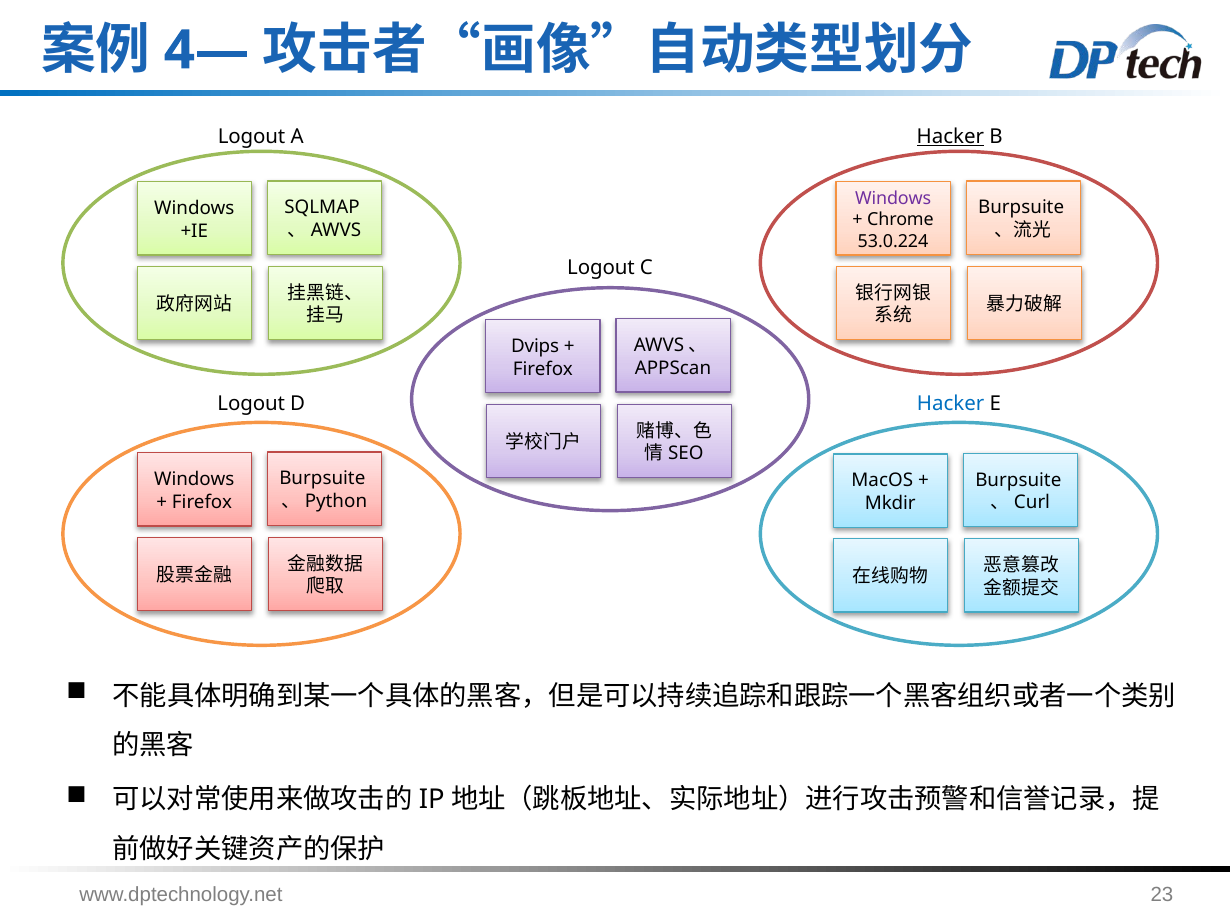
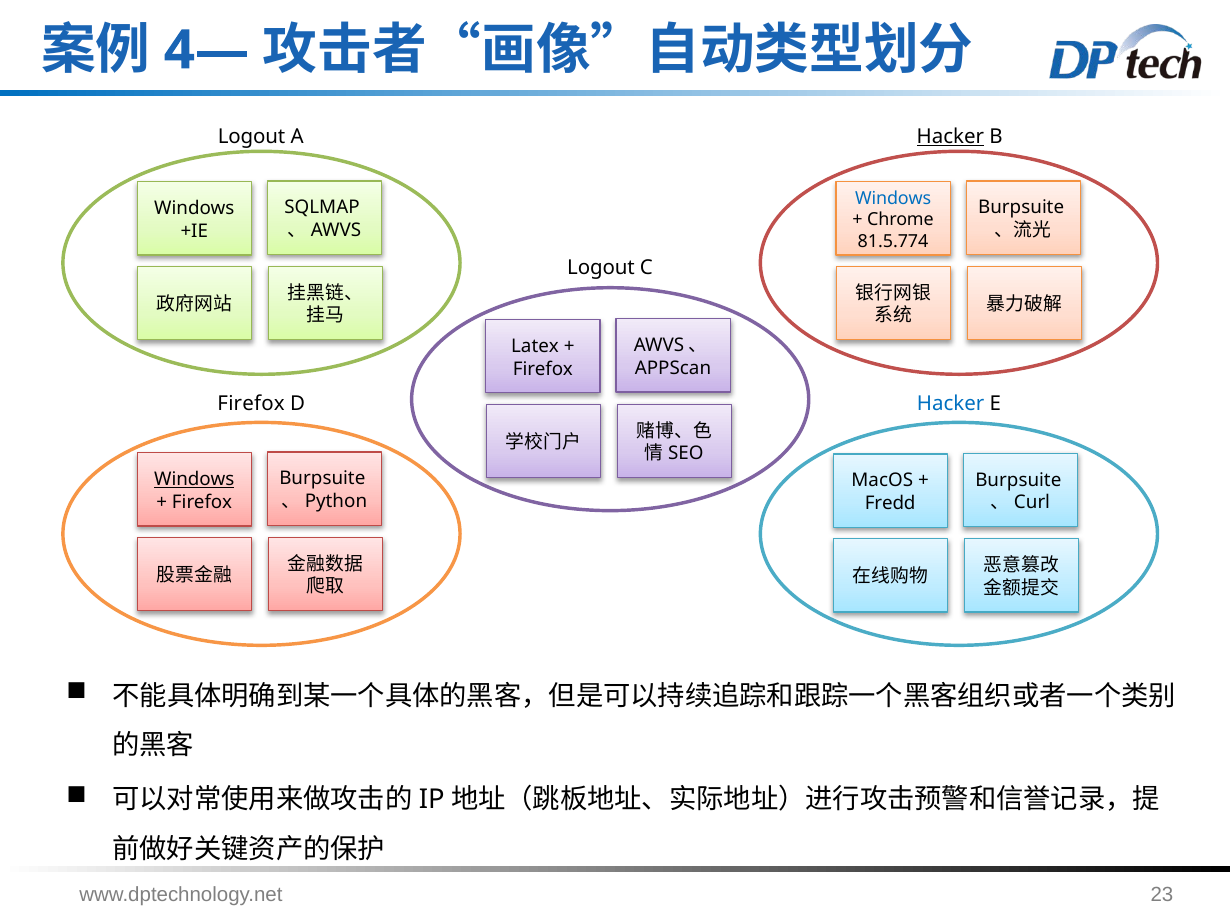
Windows colour: purple -> blue (893, 198)
53.0.224: 53.0.224 -> 81.5.774 (893, 241)
Dvips: Dvips -> Latex (535, 346)
Logout: Logout -> Firefox (251, 403)
Windows underline: none -> present (194, 479)
Mkdir: Mkdir -> Fredd (890, 503)
